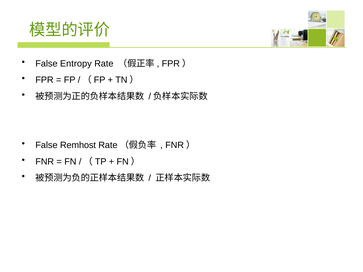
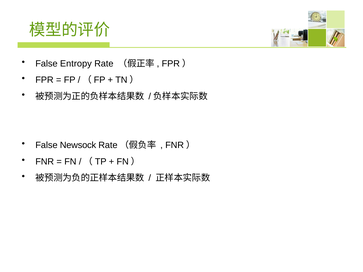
Remhost: Remhost -> Newsock (78, 145)
